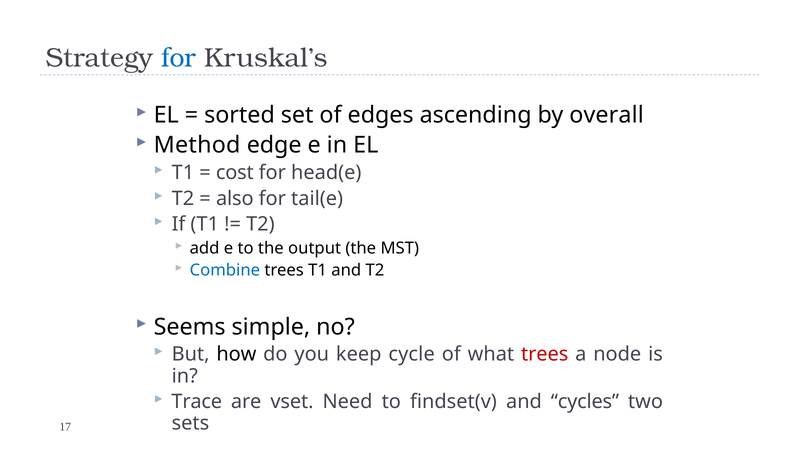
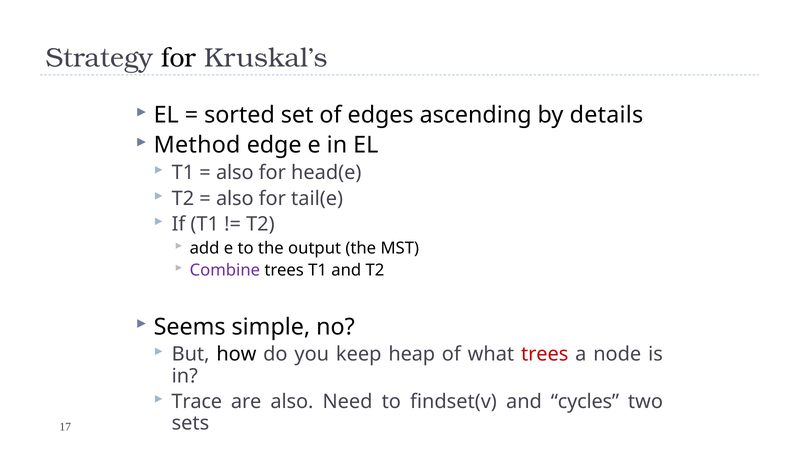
for colour: blue -> black (179, 58)
overall: overall -> details (606, 115)
cost: cost -> also (235, 173)
Combine colour: blue -> purple (225, 270)
cycle: cycle -> heap (412, 355)
are vset: vset -> also (292, 402)
